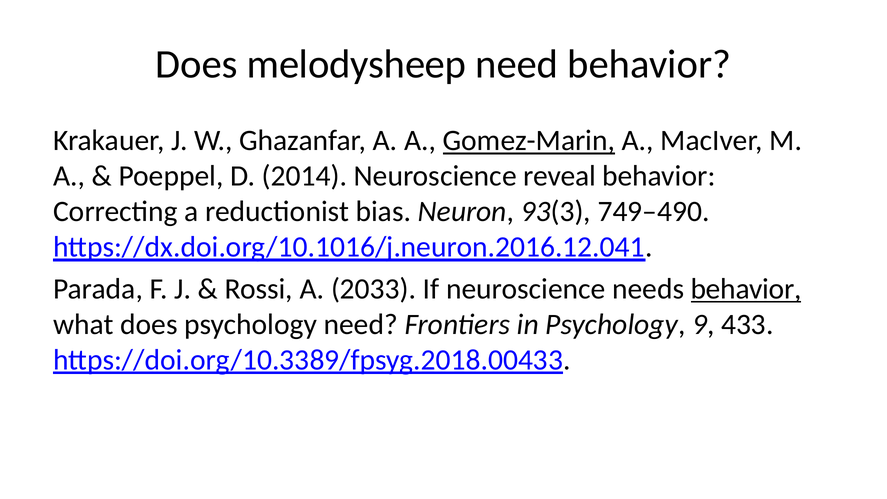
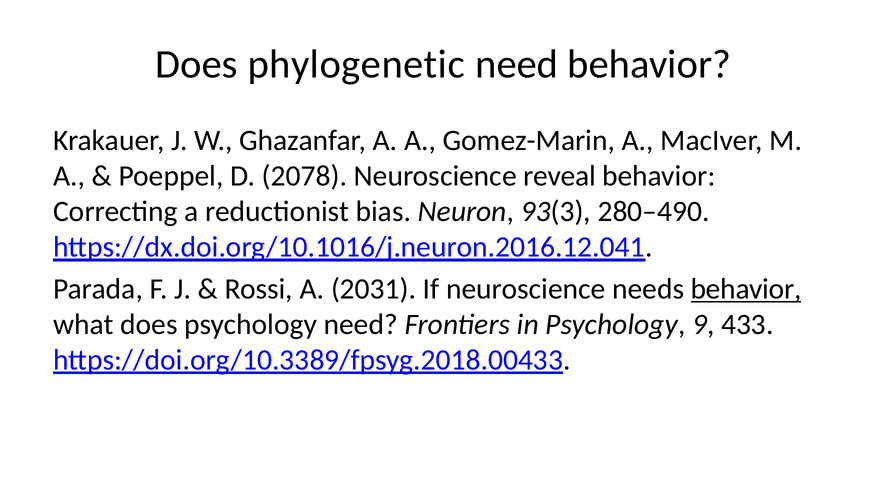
melodysheep: melodysheep -> phylogenetic (356, 64)
Gomez-Marin underline: present -> none (529, 141)
2014: 2014 -> 2078 (304, 176)
749–490: 749–490 -> 280–490 (654, 212)
2033: 2033 -> 2031 (374, 289)
